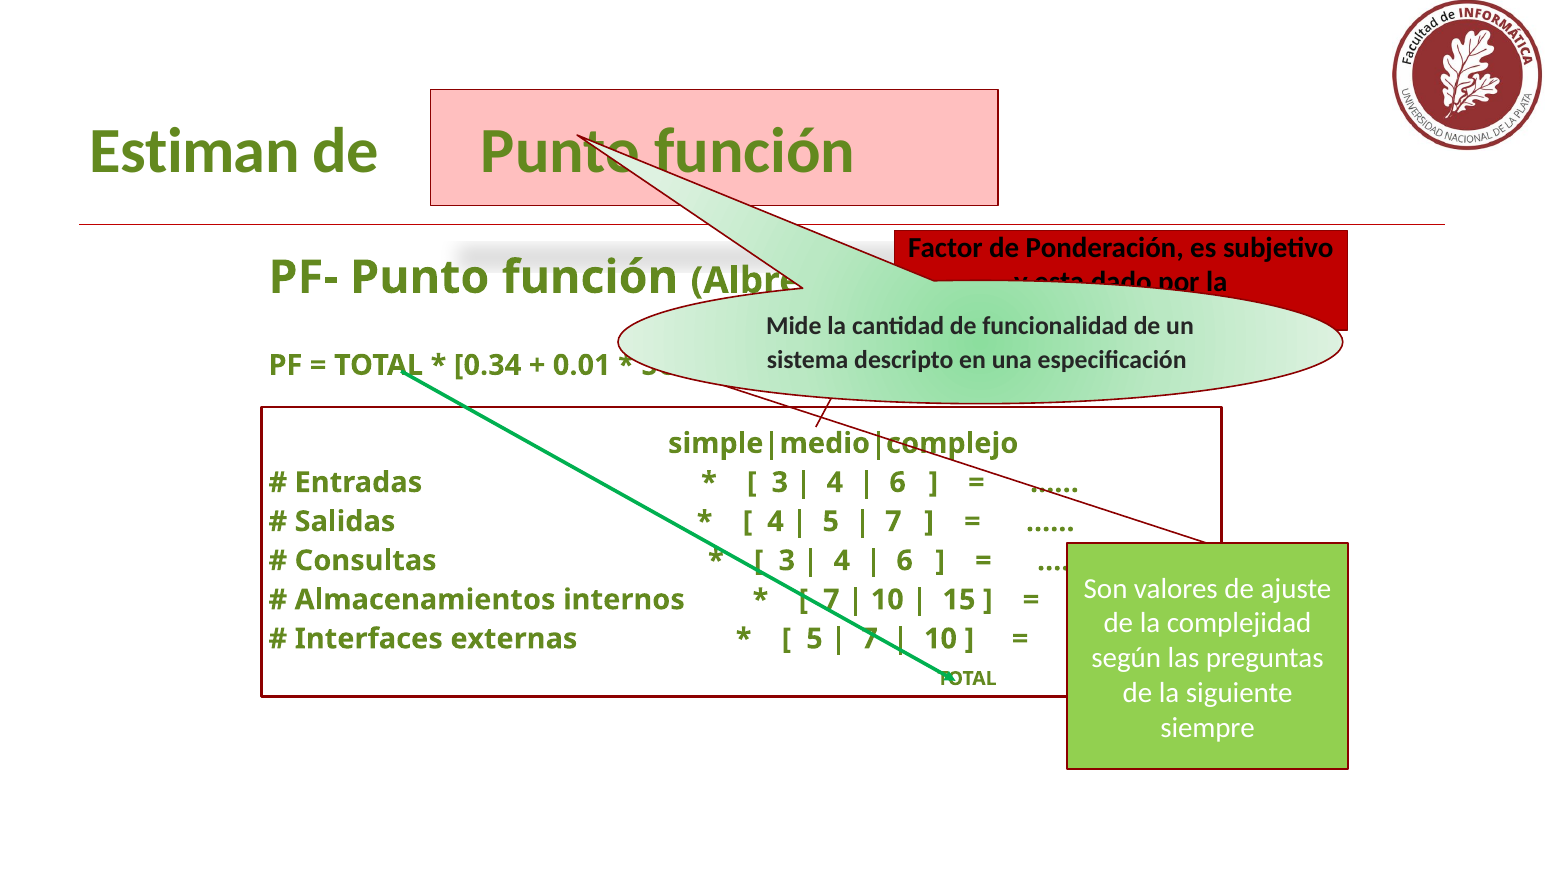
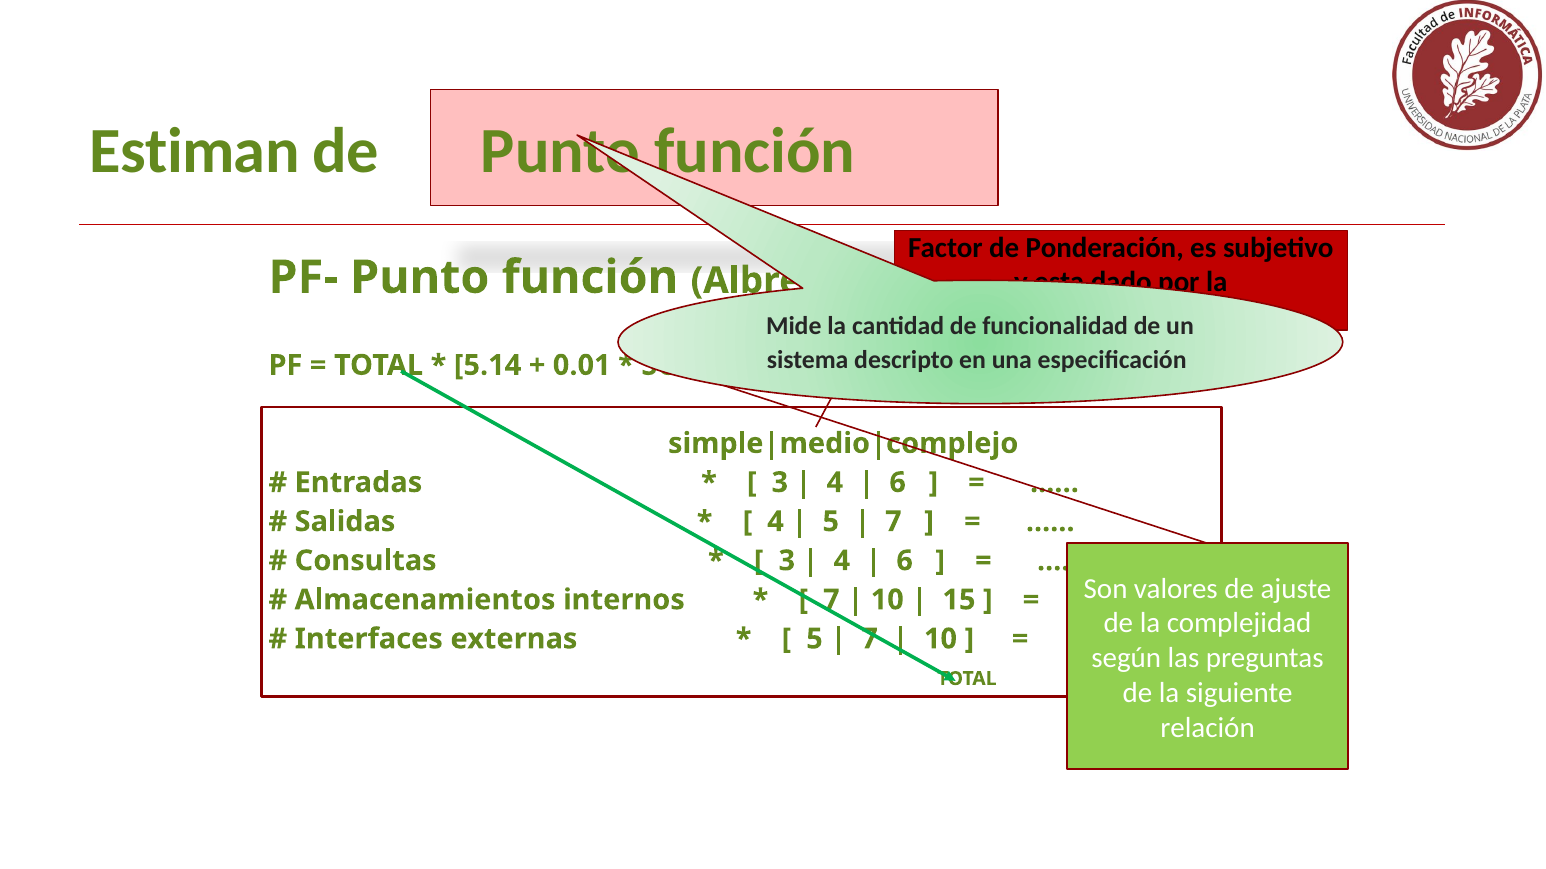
0.34: 0.34 -> 5.14 (488, 365)
siempre: siempre -> relación (1208, 728)
